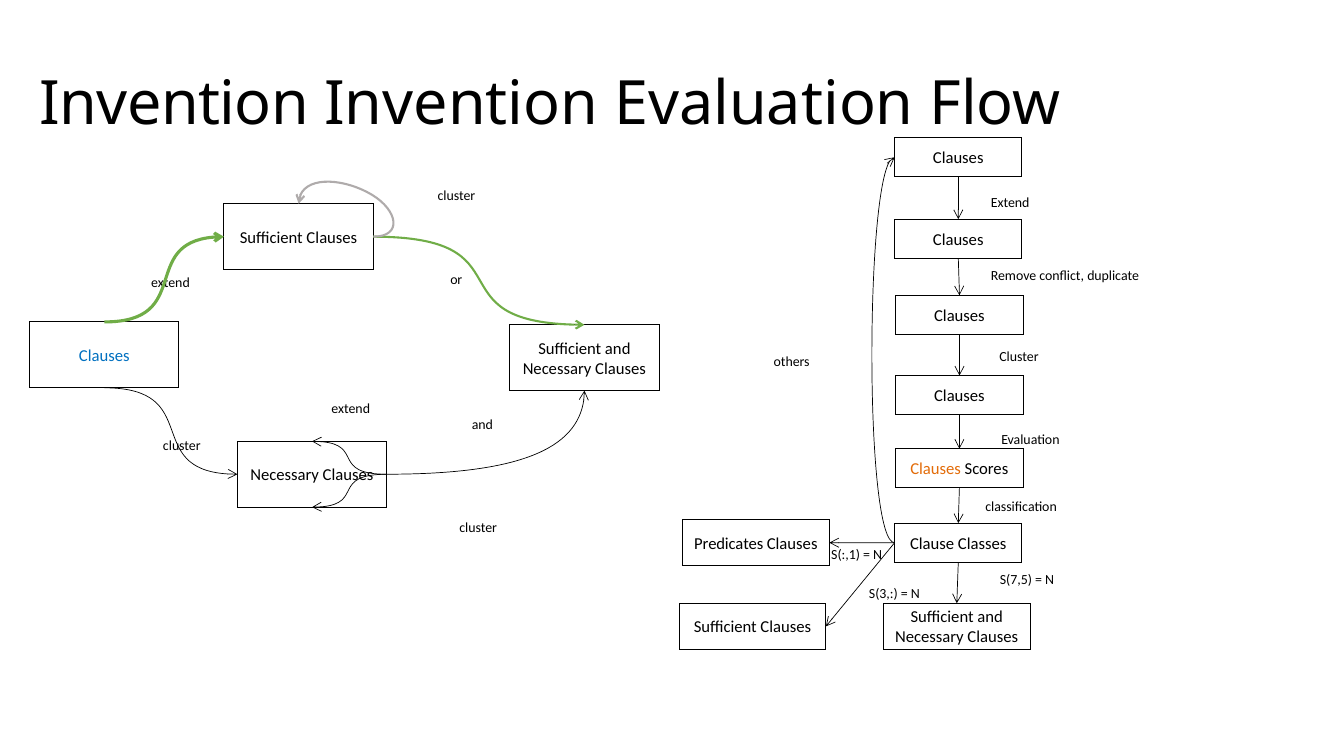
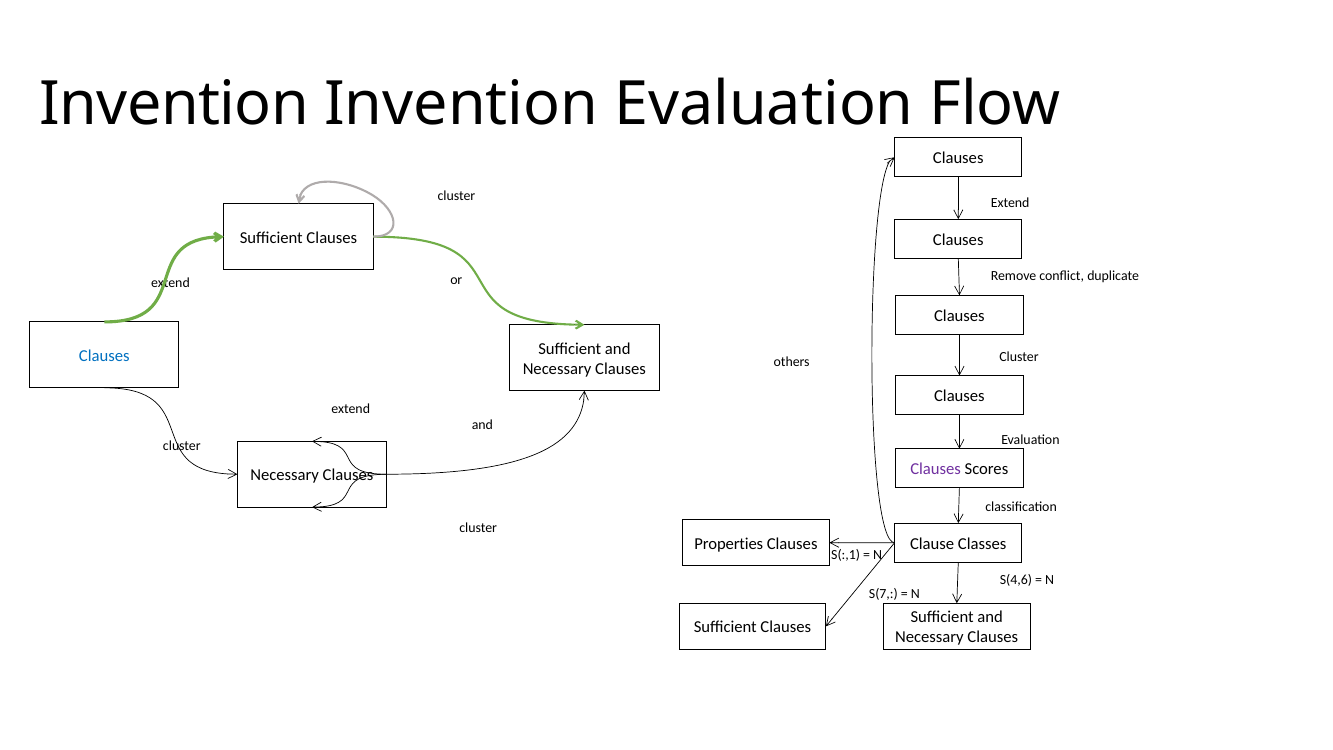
Clauses colour: orange -> purple (936, 469)
Predicates: Predicates -> Properties (729, 544)
S(7,5: S(7,5 -> S(4,6 (1016, 580)
S(3: S(3 -> S(7 (883, 594)
